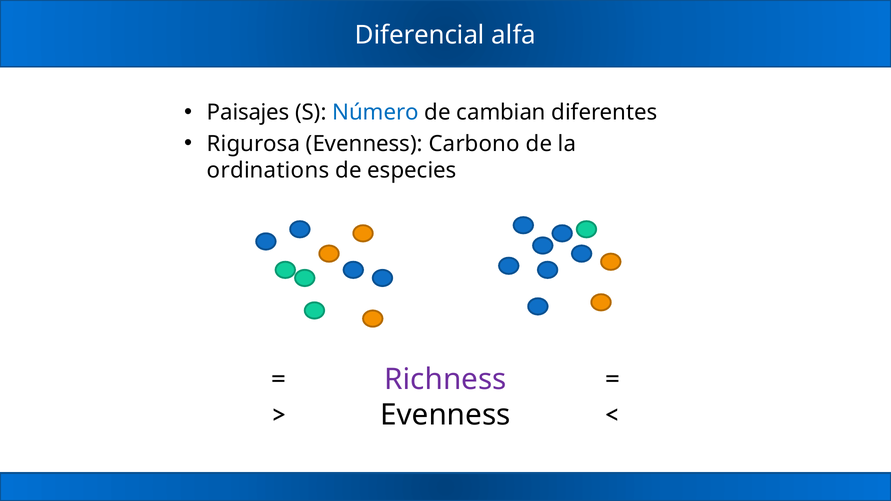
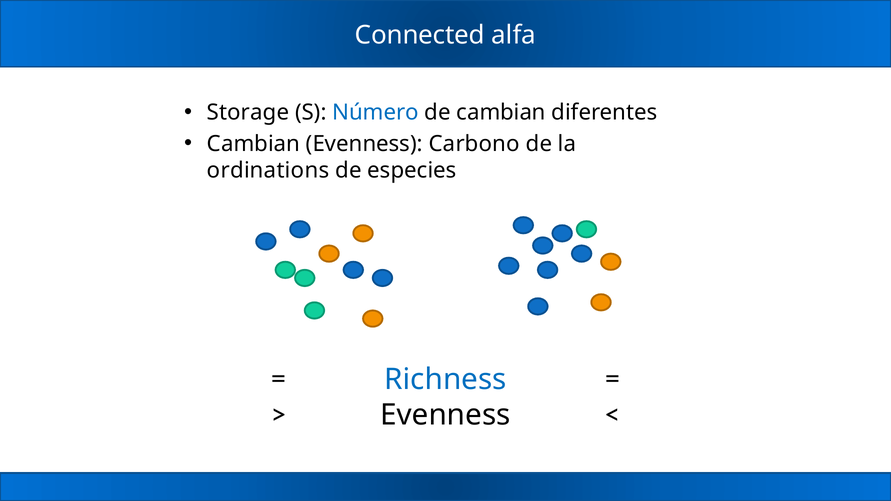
Diferencial: Diferencial -> Connected (420, 35)
Paisajes: Paisajes -> Storage (248, 113)
Rigurosa: Rigurosa -> Cambian (254, 144)
Richness colour: purple -> blue (445, 380)
